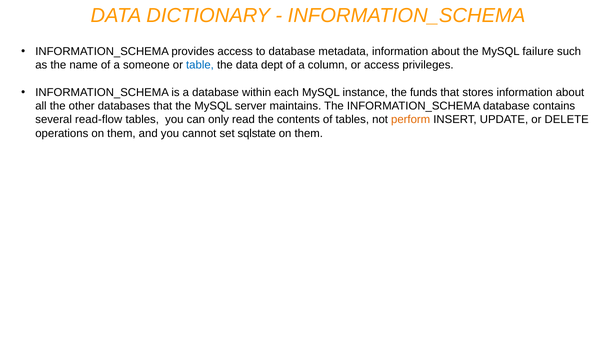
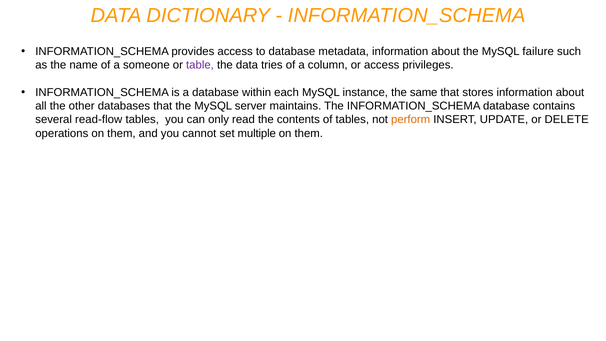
table colour: blue -> purple (200, 65)
dept: dept -> tries (272, 65)
funds: funds -> same (424, 92)
sqlstate: sqlstate -> multiple (257, 133)
